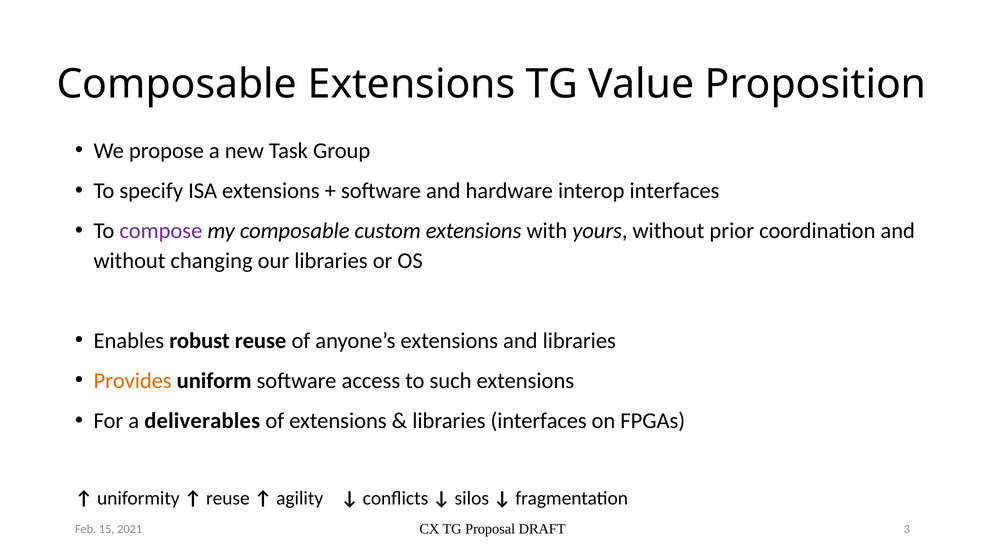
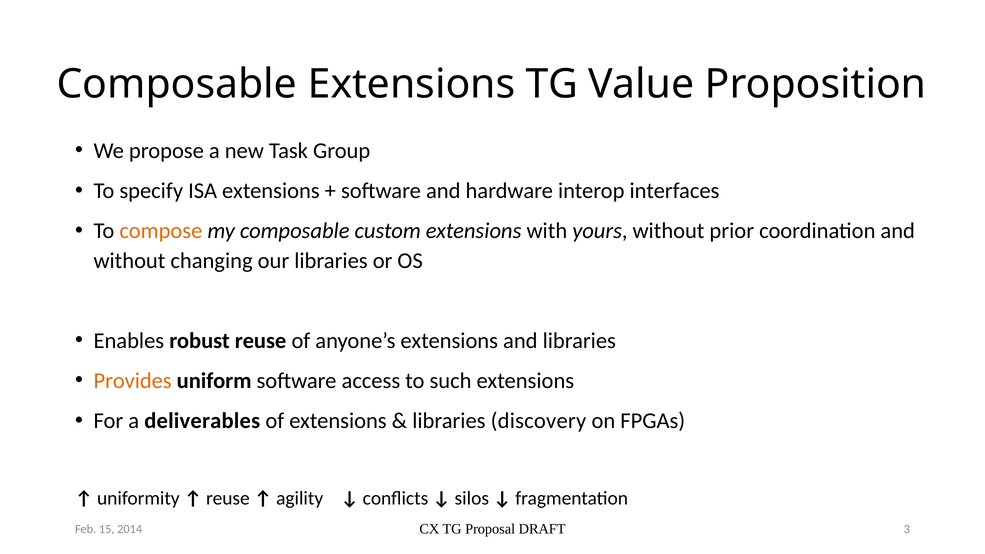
compose colour: purple -> orange (161, 231)
libraries interfaces: interfaces -> discovery (538, 421)
2021: 2021 -> 2014 (130, 529)
